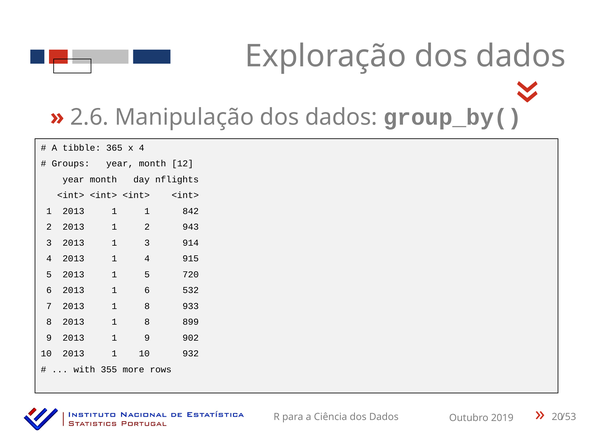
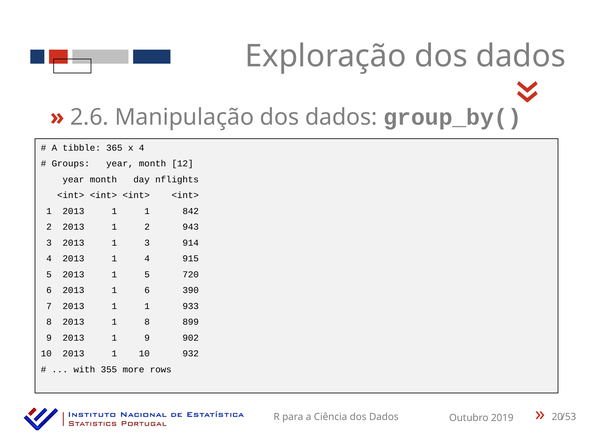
532: 532 -> 390 (191, 290)
7 2013 1 8: 8 -> 1 (147, 306)
